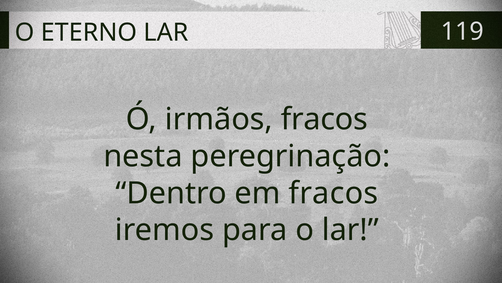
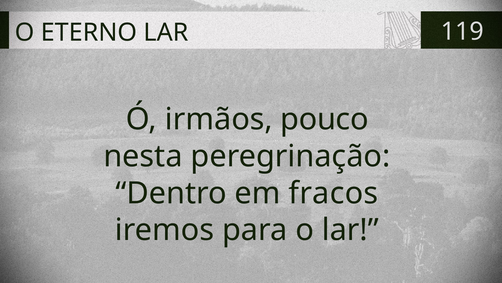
irmãos fracos: fracos -> pouco (324, 119)
